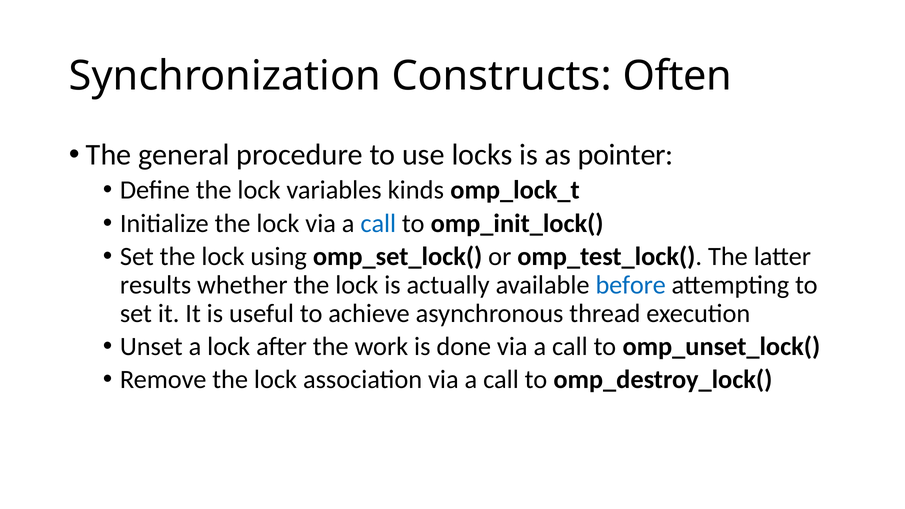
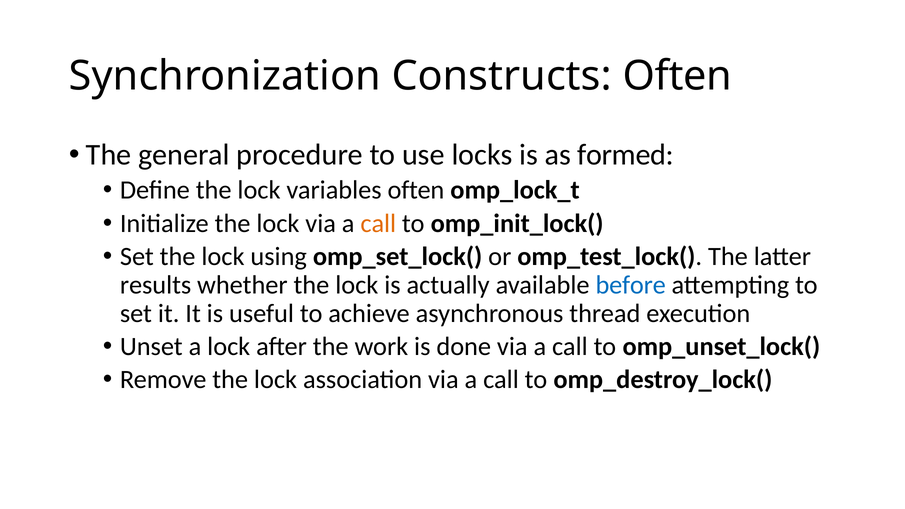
pointer: pointer -> formed (626, 155)
variables kinds: kinds -> often (416, 190)
call colour: blue -> orange (378, 223)
